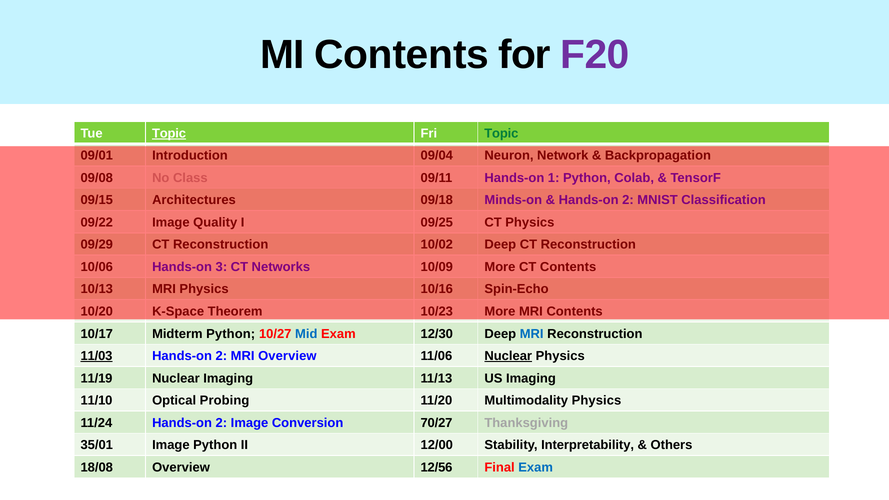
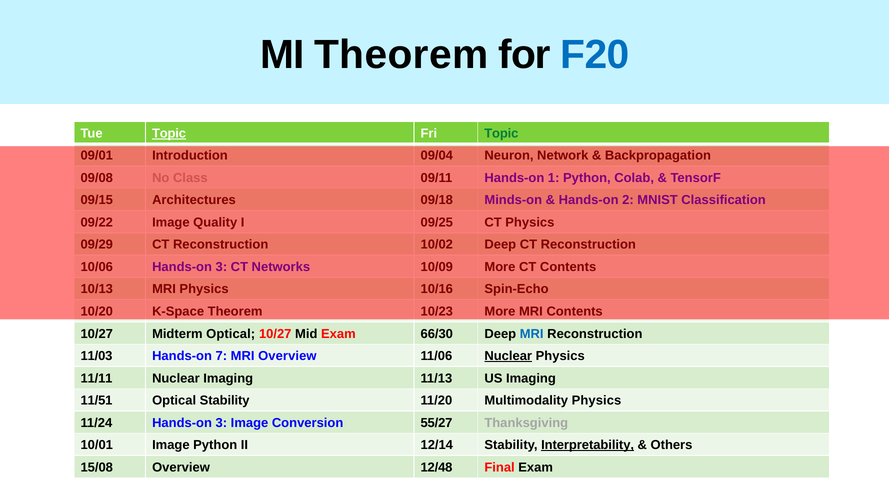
MI Contents: Contents -> Theorem (401, 55)
F20 colour: purple -> blue (595, 55)
10/17: 10/17 -> 10/27 (97, 334)
Midterm Python: Python -> Optical (231, 334)
Mid colour: blue -> black (306, 334)
12/30: 12/30 -> 66/30 (437, 334)
11/03 underline: present -> none (96, 356)
2: 2 -> 7 (221, 356)
11/19: 11/19 -> 11/11 (96, 378)
11/10: 11/10 -> 11/51 (96, 401)
Optical Probing: Probing -> Stability (225, 401)
11/24 Hands-on 2: 2 -> 3 (221, 423)
70/27: 70/27 -> 55/27 (436, 423)
35/01: 35/01 -> 10/01 (97, 445)
12/00: 12/00 -> 12/14 (437, 445)
Interpretability underline: none -> present (588, 445)
18/08: 18/08 -> 15/08 (97, 467)
12/56: 12/56 -> 12/48 (436, 467)
Exam colour: blue -> black (536, 467)
